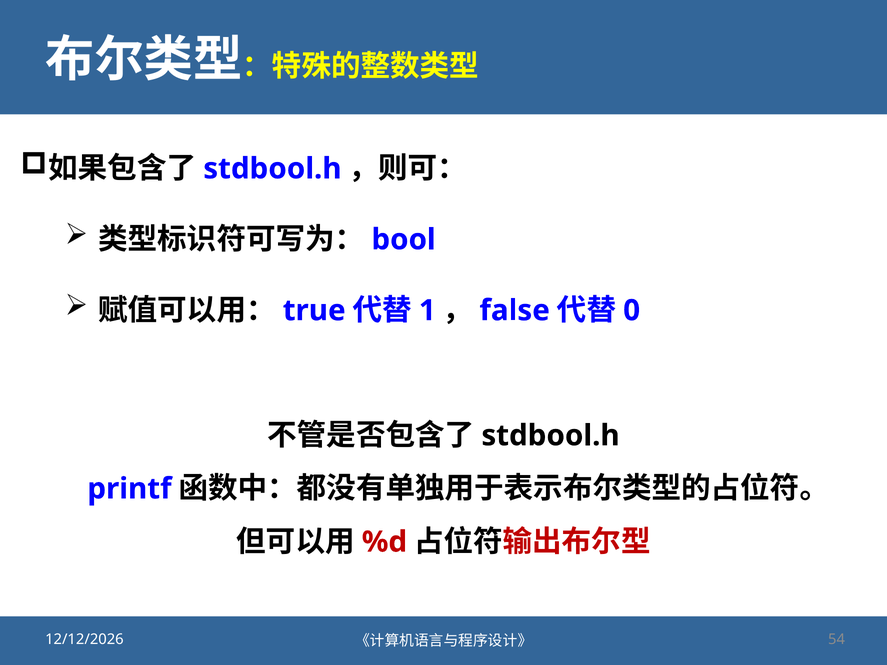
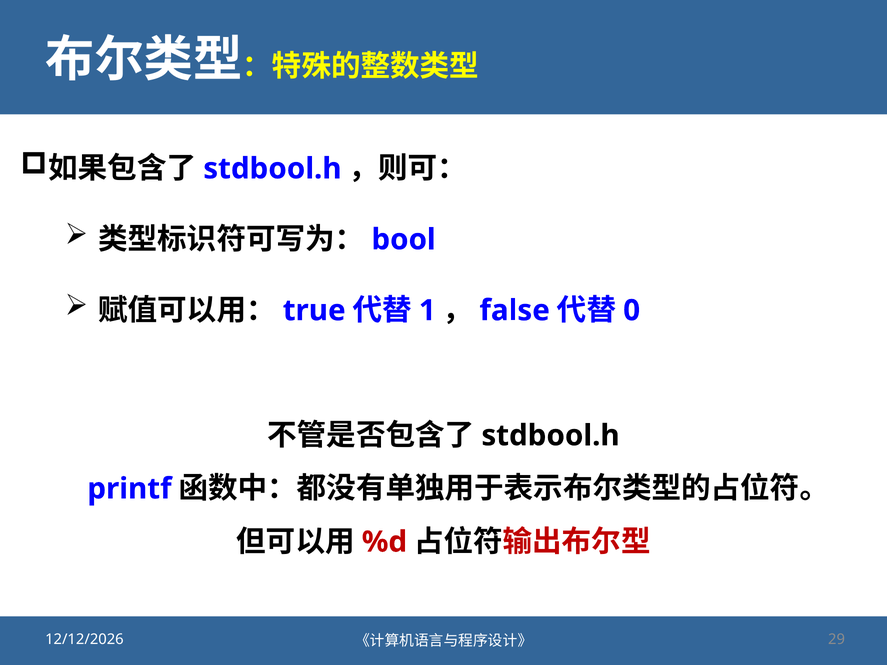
54: 54 -> 29 (837, 640)
